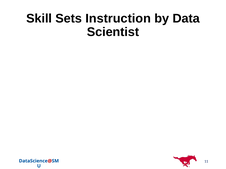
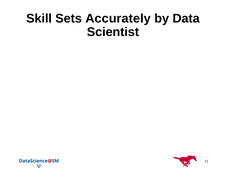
Instruction: Instruction -> Accurately (118, 19)
